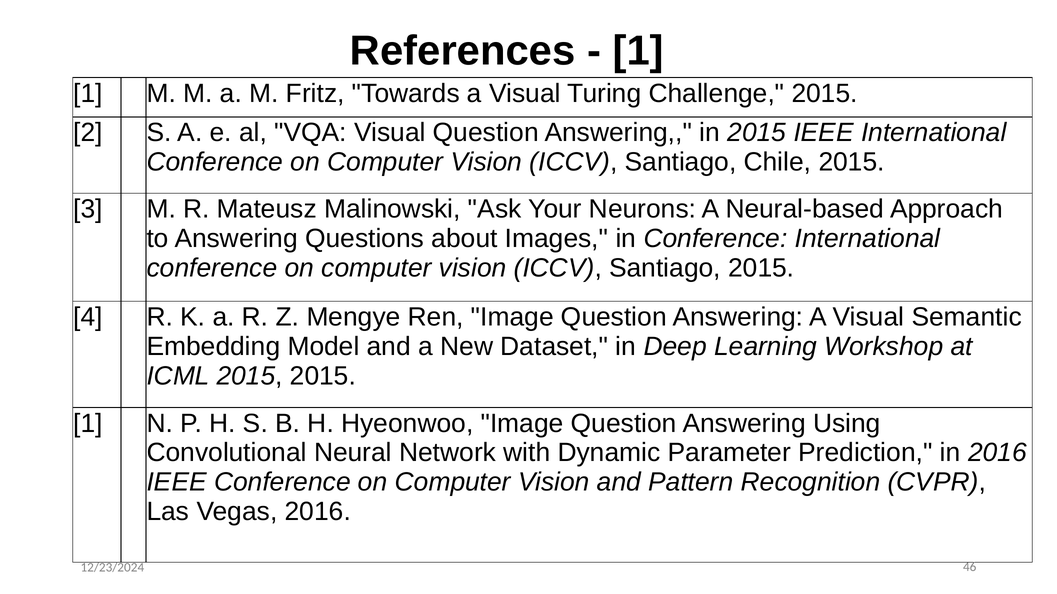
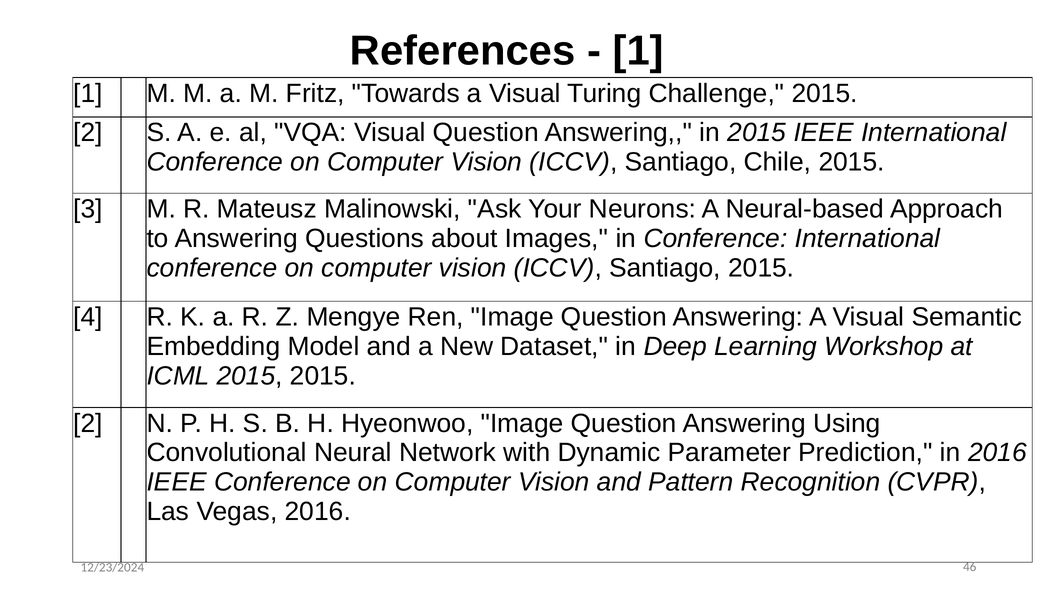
1: 1 -> 2 (88, 424)
